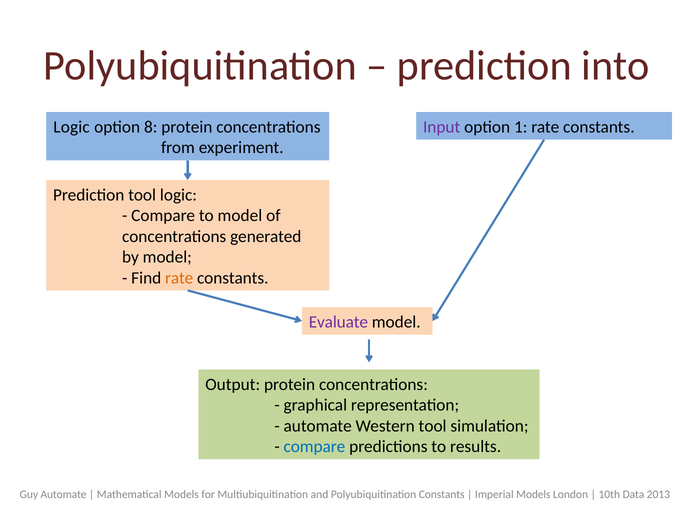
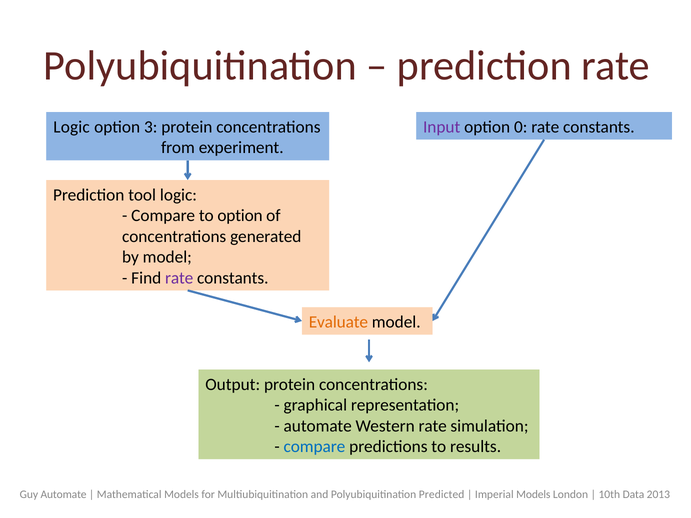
prediction into: into -> rate (616, 66)
8: 8 -> 3 (151, 127)
1: 1 -> 0 (521, 127)
to model: model -> option (240, 216)
rate colour: orange -> purple (179, 278)
Evaluate colour: purple -> orange (338, 322)
Western tool: tool -> rate (433, 426)
Polyubiquitination Constants: Constants -> Predicted (442, 495)
